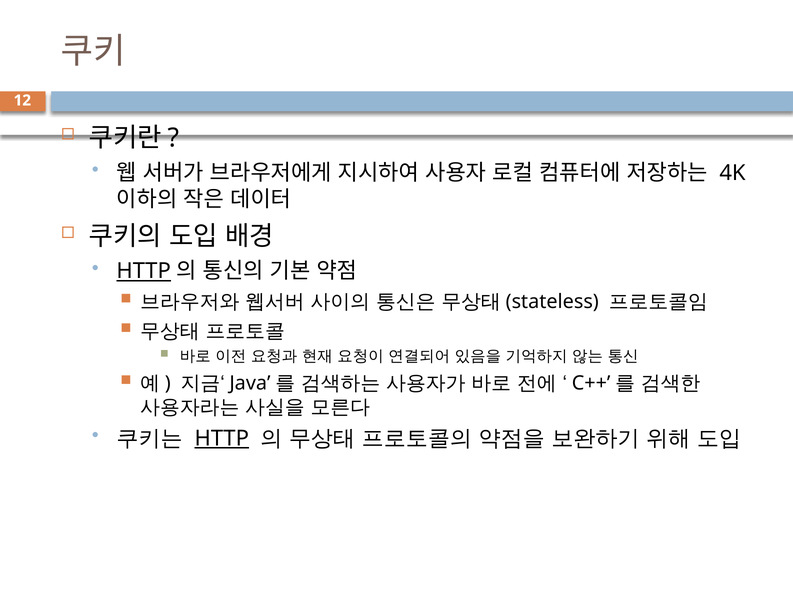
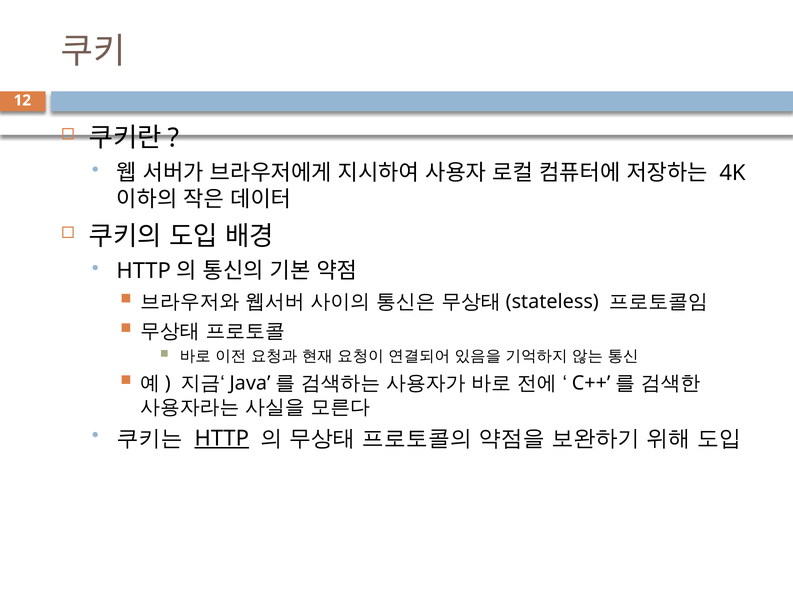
HTTP underline: present -> none (144, 271)
